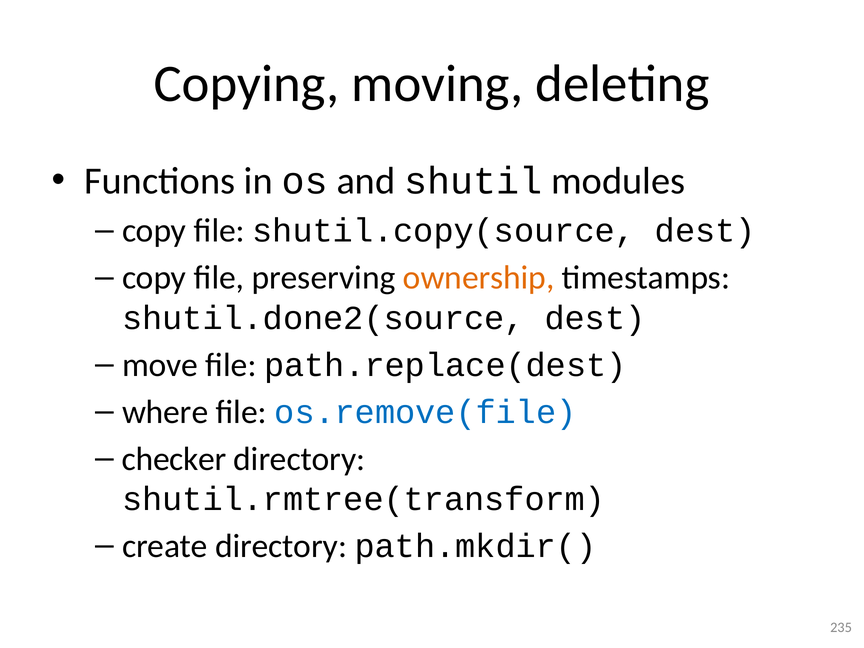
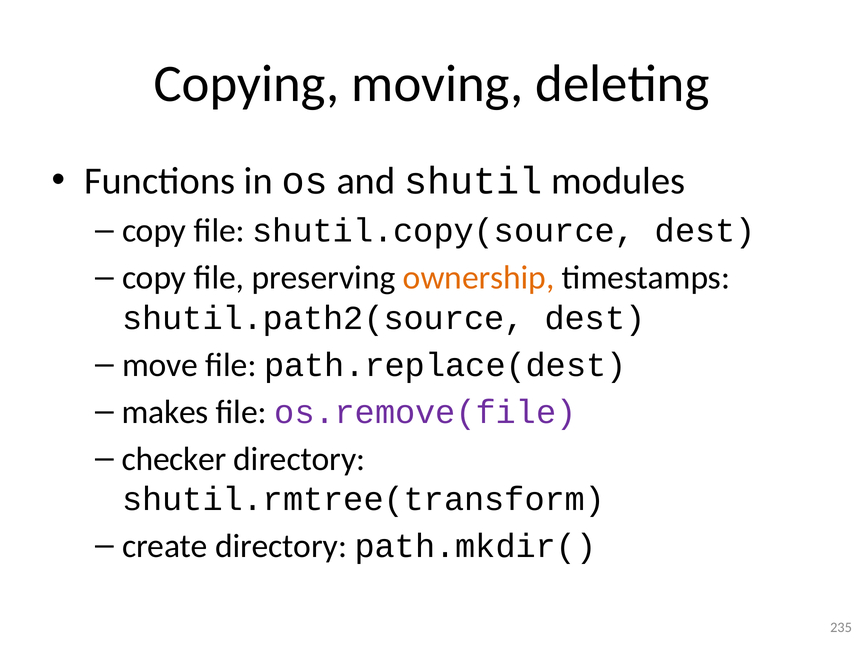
shutil.done2(source: shutil.done2(source -> shutil.path2(source (323, 318)
where: where -> makes (165, 412)
os.remove(file colour: blue -> purple (425, 412)
